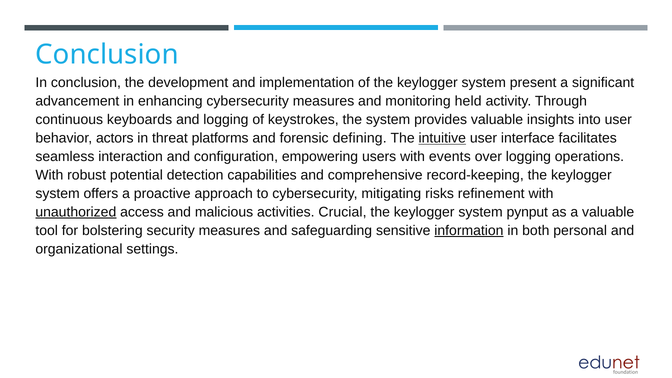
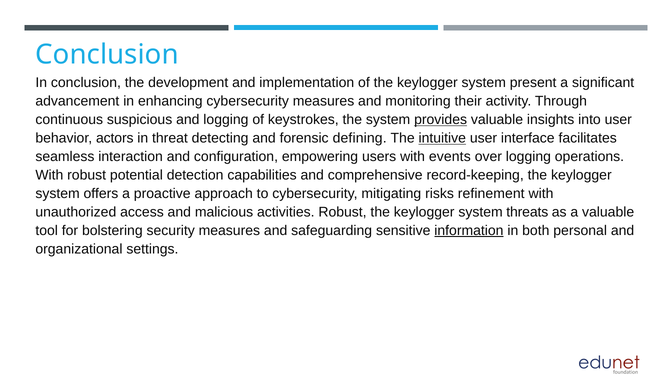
held: held -> their (468, 101)
keyboards: keyboards -> suspicious (140, 120)
provides underline: none -> present (441, 120)
platforms: platforms -> detecting (220, 138)
unauthorized underline: present -> none (76, 212)
activities Crucial: Crucial -> Robust (343, 212)
pynput: pynput -> threats (527, 212)
